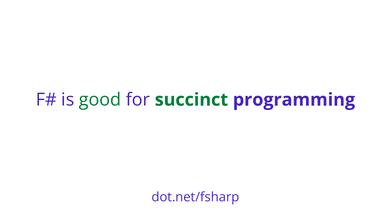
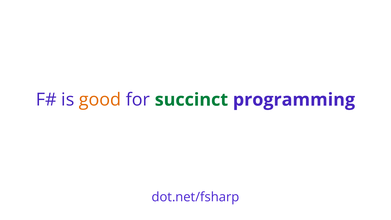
good colour: green -> orange (100, 100)
